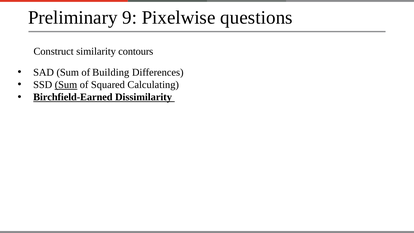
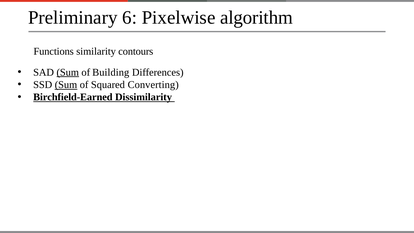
9: 9 -> 6 (130, 18)
questions: questions -> algorithm (257, 18)
Construct: Construct -> Functions (54, 52)
Sum underline: none -> present (68, 72)
Calculating: Calculating -> Converting (153, 85)
